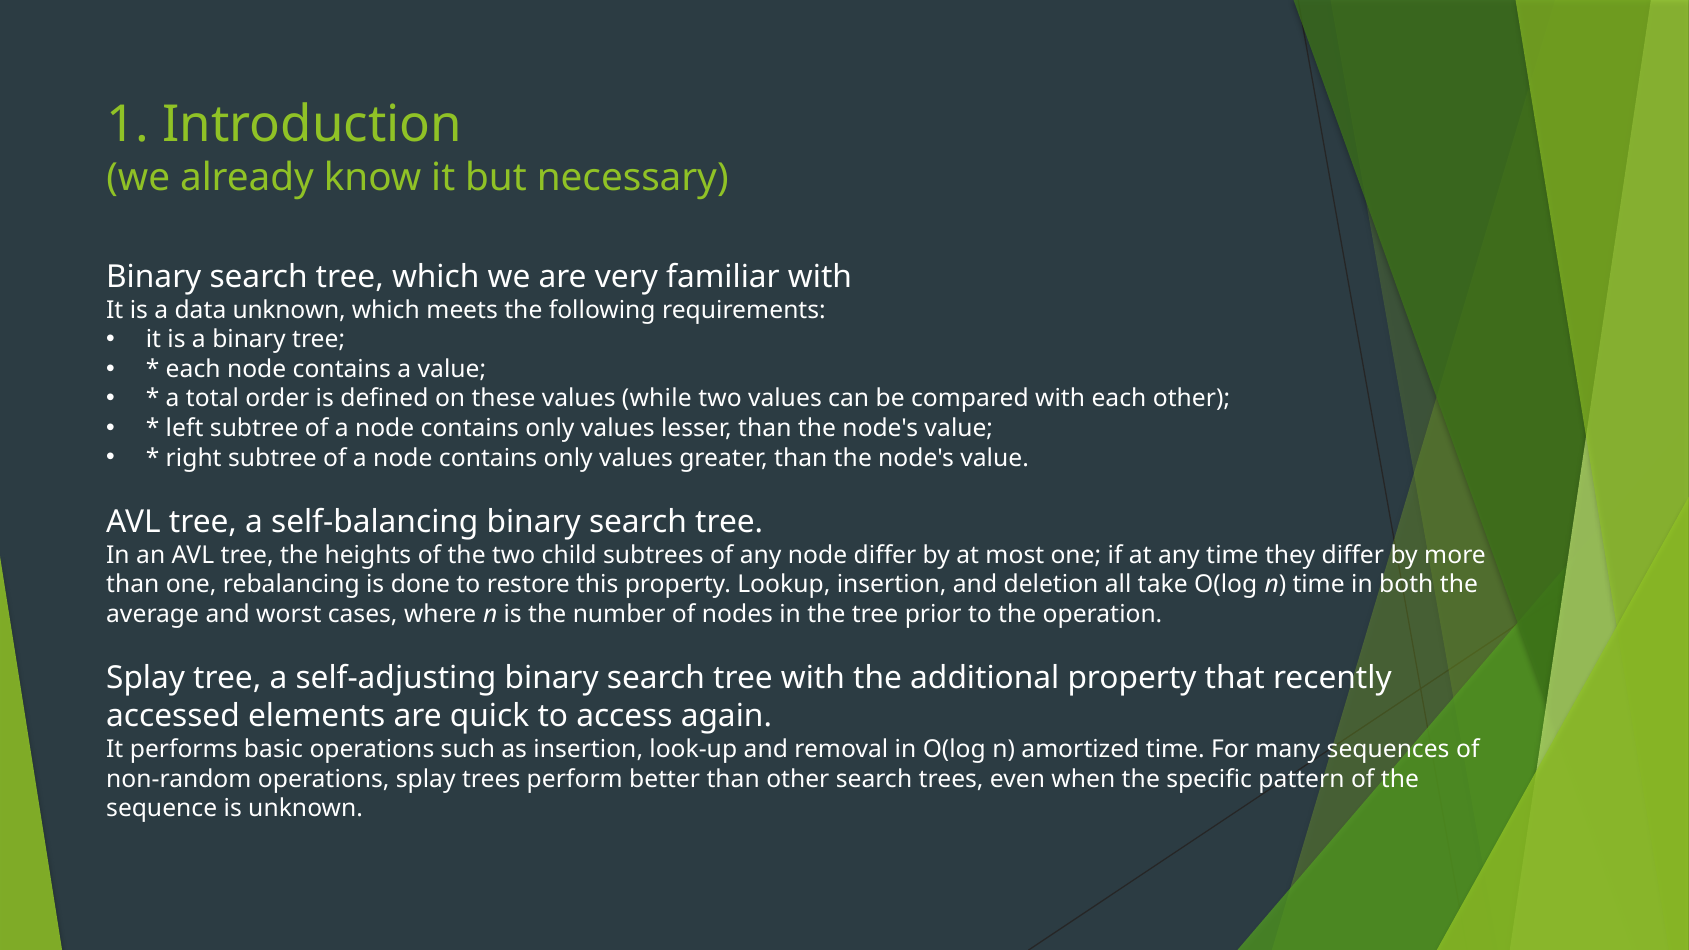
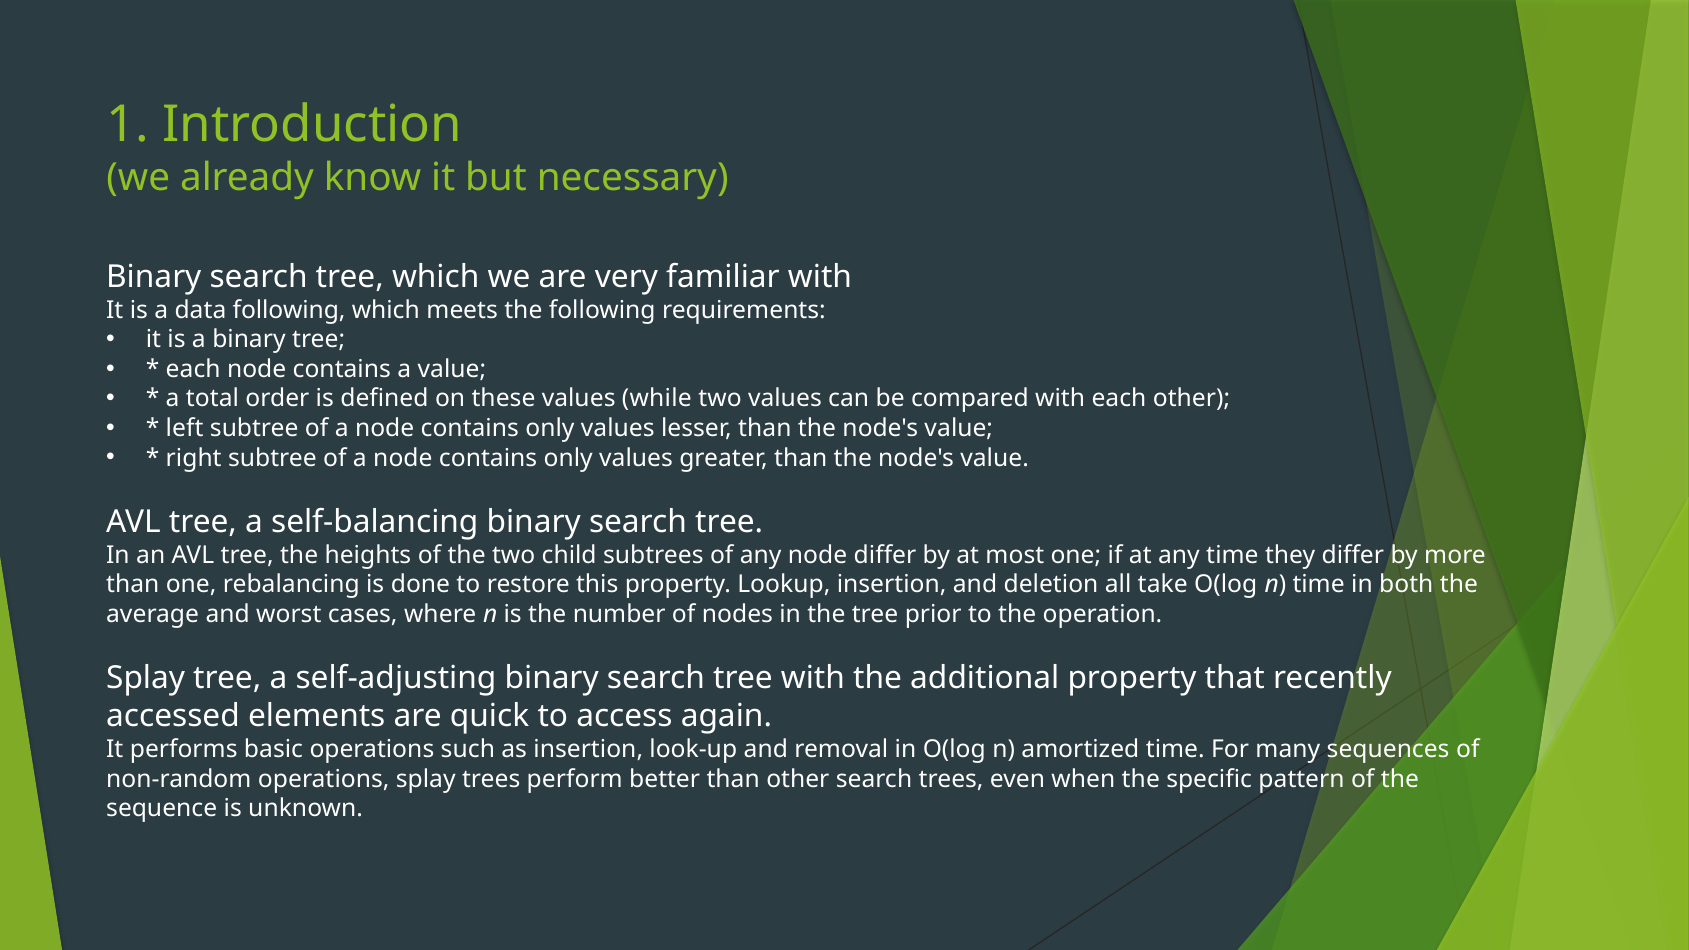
data unknown: unknown -> following (289, 310)
